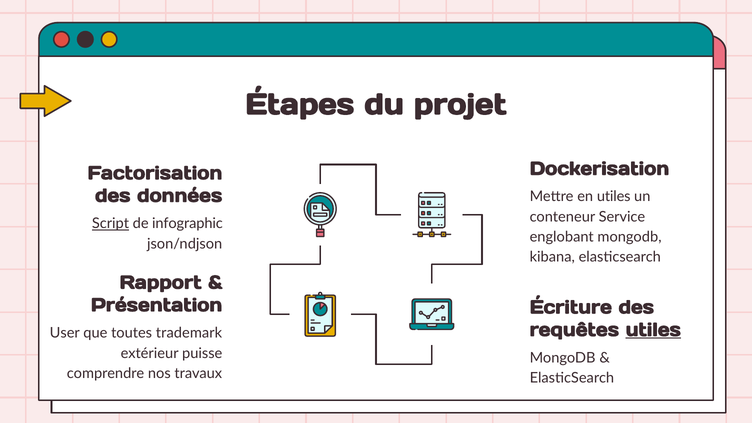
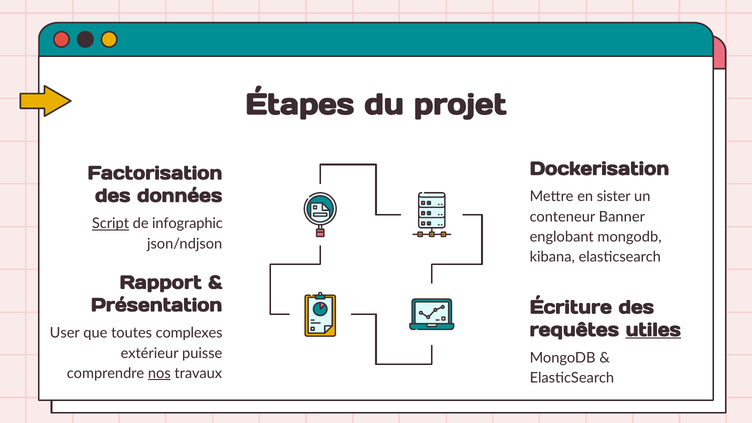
en utiles: utiles -> sister (614, 197)
Service: Service -> Banner (622, 217)
trademark: trademark -> complexes (189, 333)
nos underline: none -> present (159, 373)
